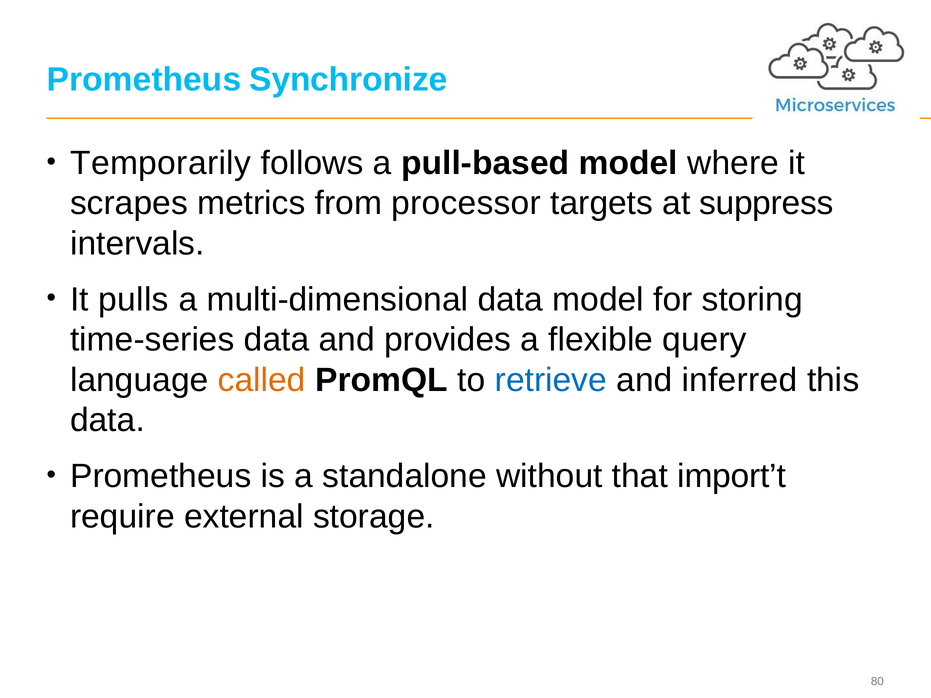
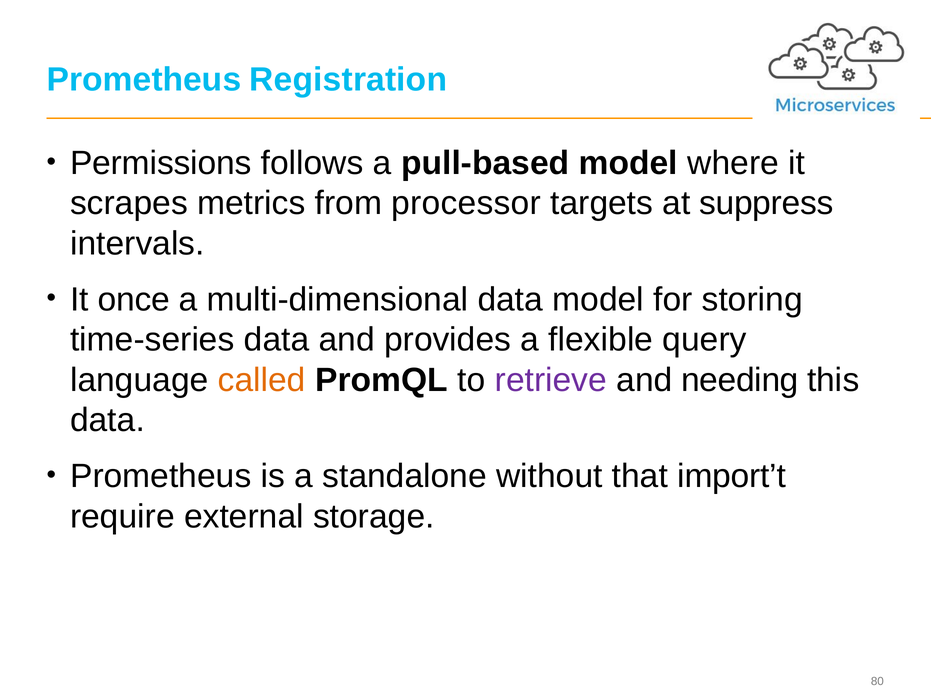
Synchronize: Synchronize -> Registration (348, 79)
Temporarily: Temporarily -> Permissions (161, 163)
pulls: pulls -> once (134, 300)
retrieve colour: blue -> purple (551, 380)
inferred: inferred -> needing (740, 380)
